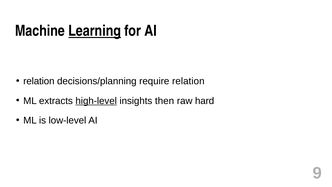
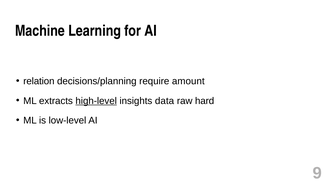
Learning underline: present -> none (95, 31)
require relation: relation -> amount (188, 81)
then: then -> data (165, 101)
